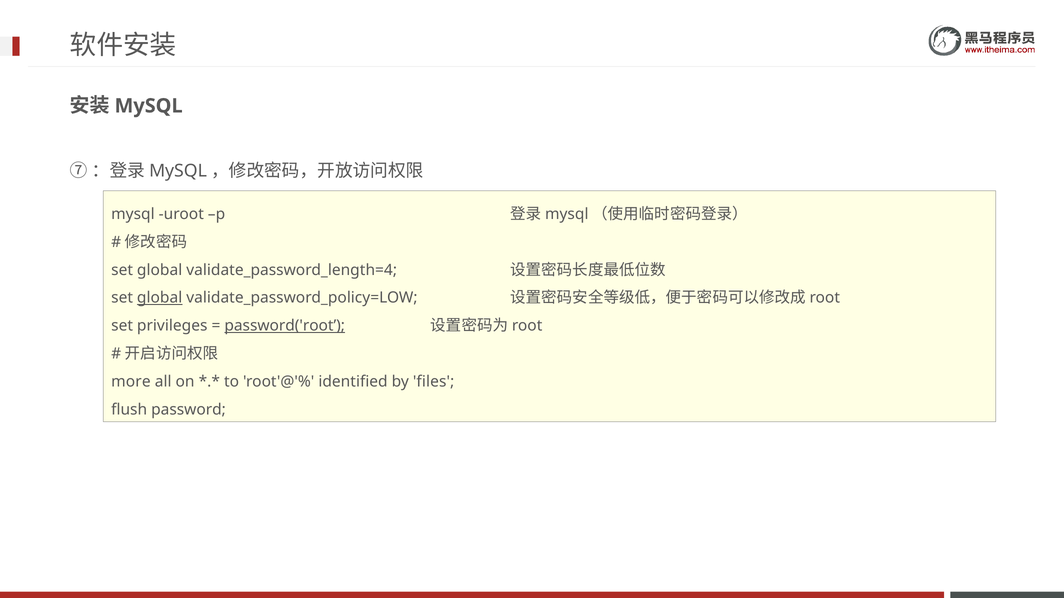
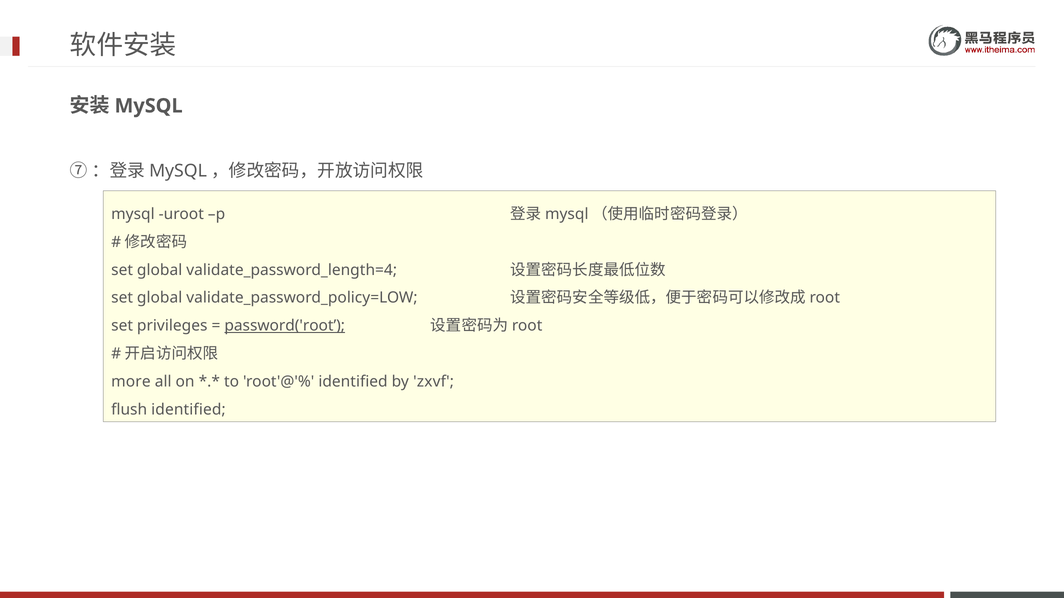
global underline: present -> none (160, 298)
files: files -> zxvf (434, 382)
flush password: password -> identified (188, 410)
